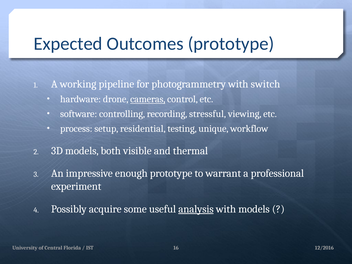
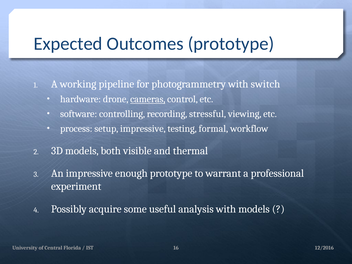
setup residential: residential -> impressive (143, 129)
unique: unique -> formal (213, 129)
analysis underline: present -> none (196, 209)
